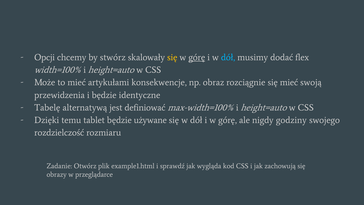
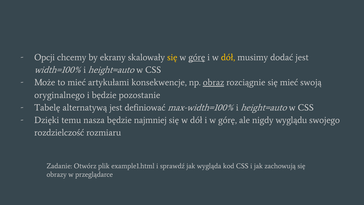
stwórz: stwórz -> ekrany (113, 57)
dół colour: light blue -> yellow (228, 57)
dodać flex: flex -> jest (302, 57)
obraz underline: none -> present (213, 82)
przewidzenia: przewidzenia -> oryginalnego (59, 95)
identyczne: identyczne -> pozostanie (139, 95)
tablet: tablet -> nasza (94, 120)
używane: używane -> najmniej (150, 120)
godziny: godziny -> wyglądu (291, 120)
